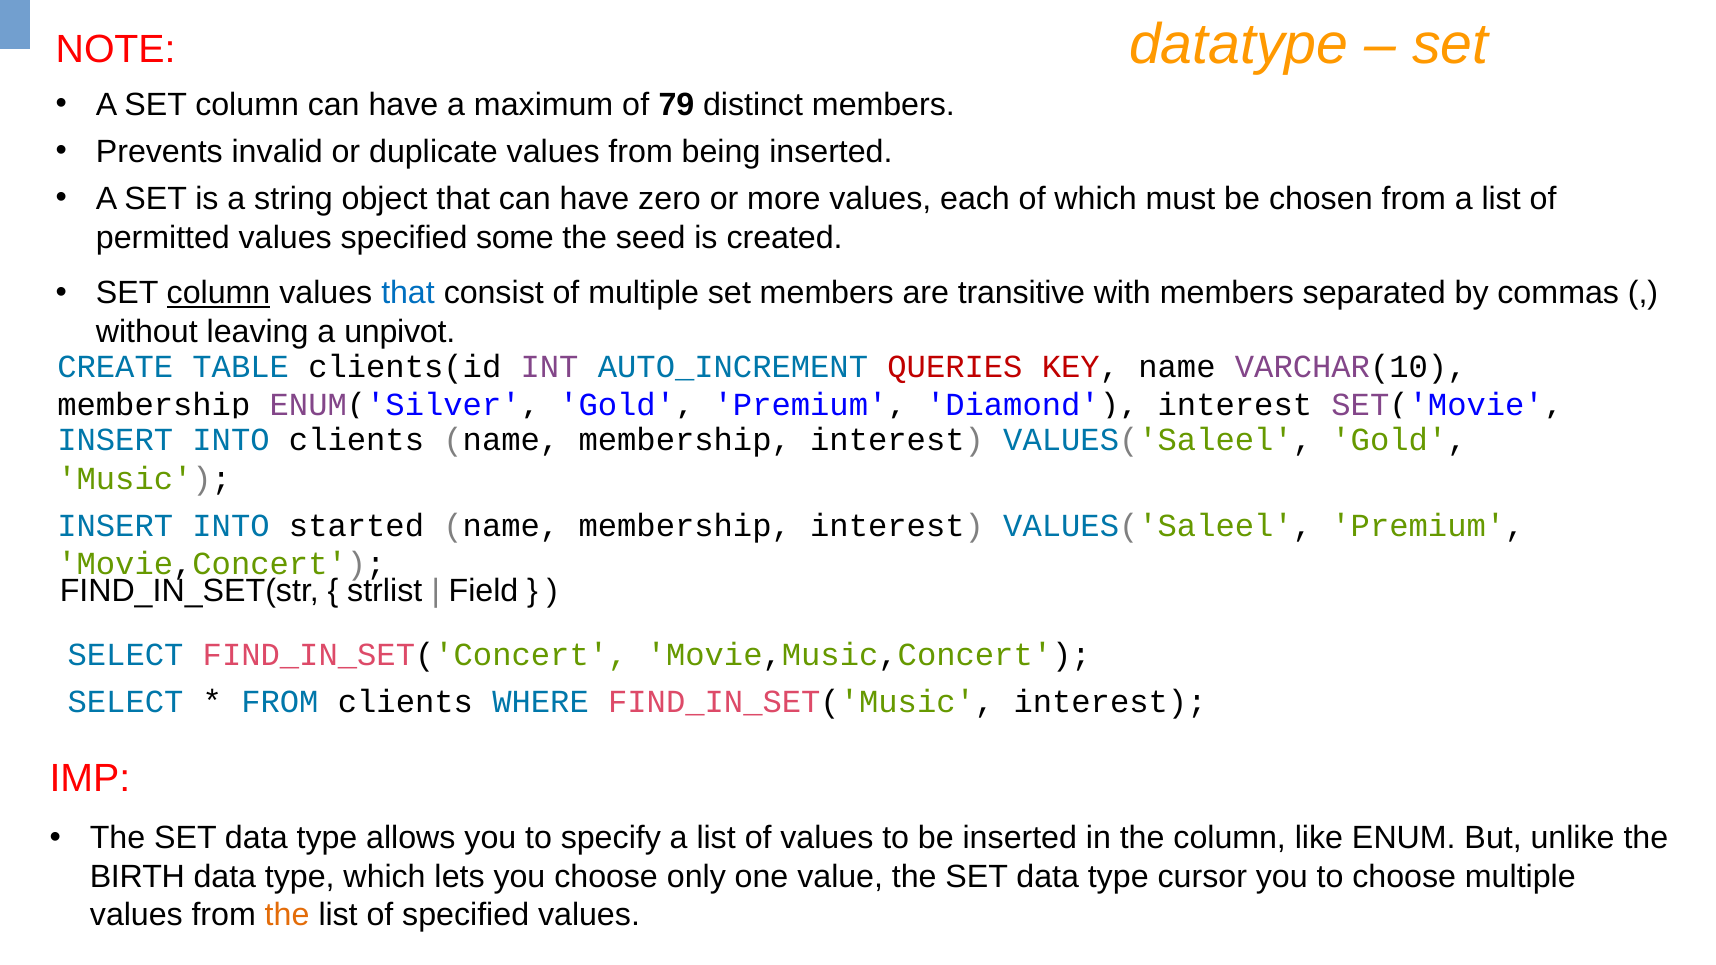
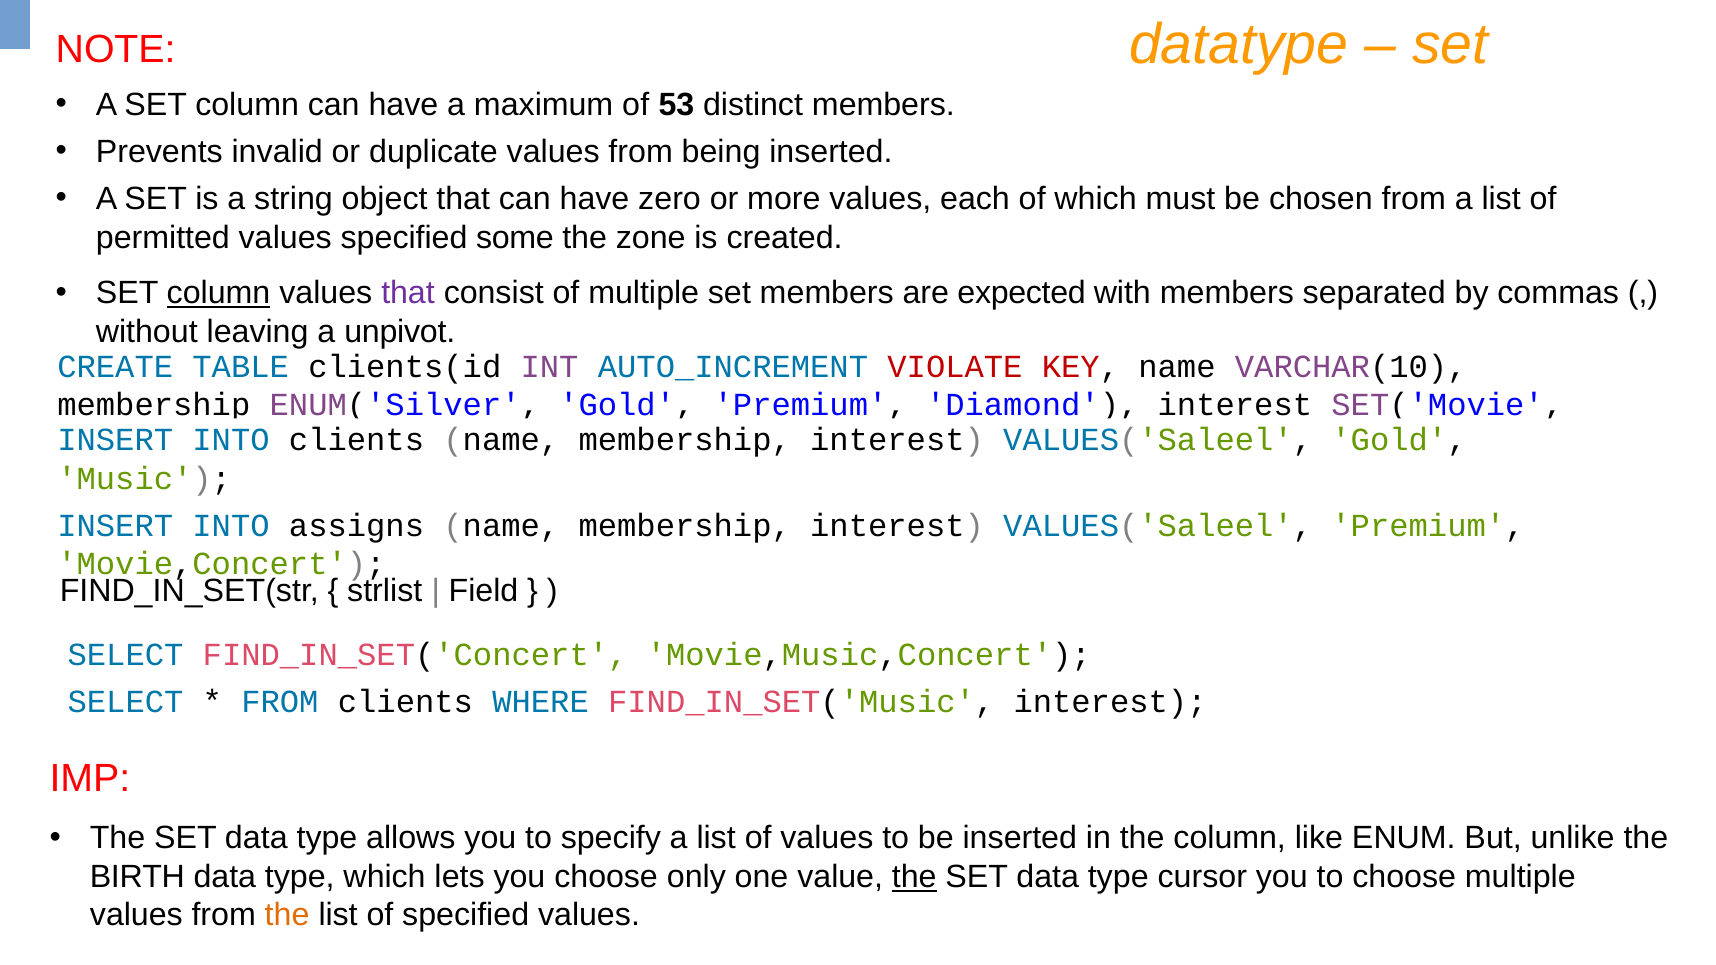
79: 79 -> 53 (676, 105)
seed: seed -> zone (651, 237)
that colour: blue -> purple (408, 293)
transitive: transitive -> expected (1022, 293)
QUERIES: QUERIES -> VIOLATE (955, 367)
started: started -> assigns (357, 526)
the underline: none -> present (914, 877)
